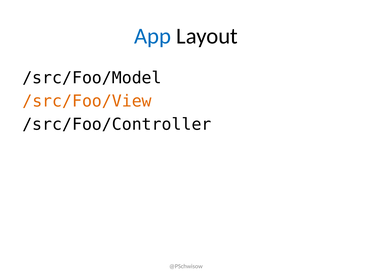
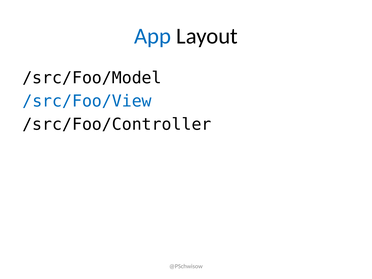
/src/Foo/View colour: orange -> blue (87, 101)
